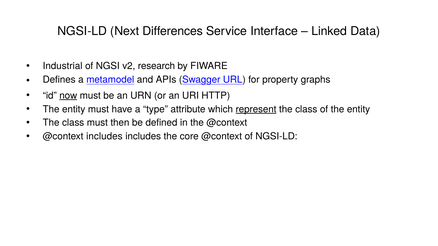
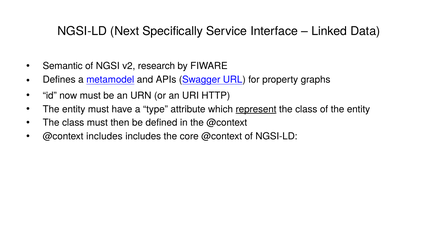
Differences: Differences -> Specifically (173, 31)
Industrial: Industrial -> Semantic (63, 66)
now underline: present -> none (68, 96)
